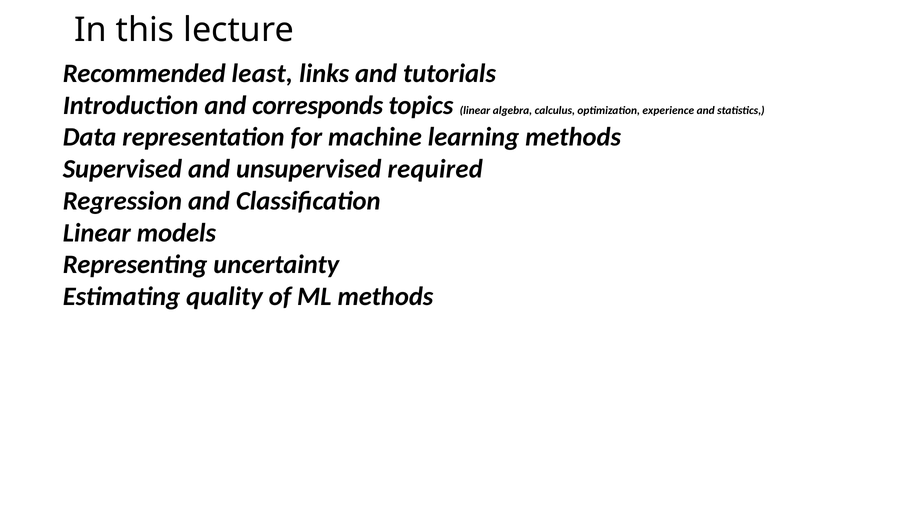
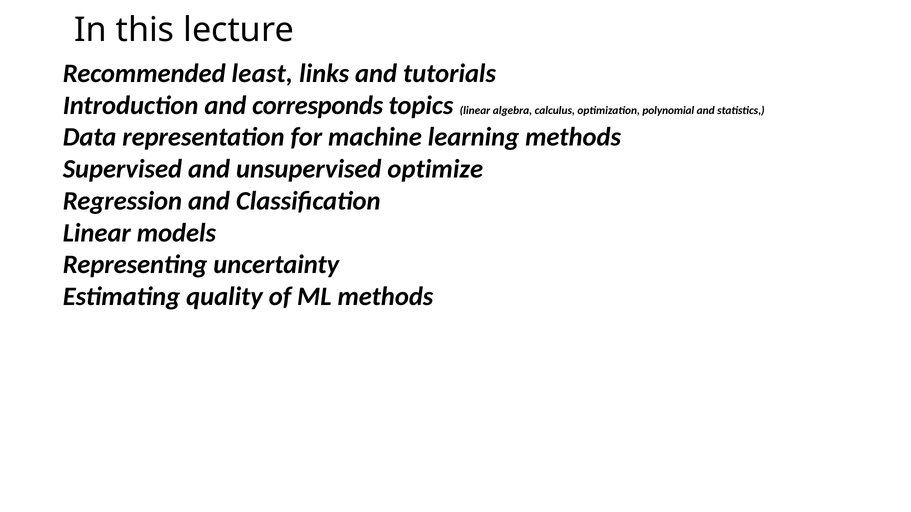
experience: experience -> polynomial (668, 110)
required: required -> optimize (435, 169)
